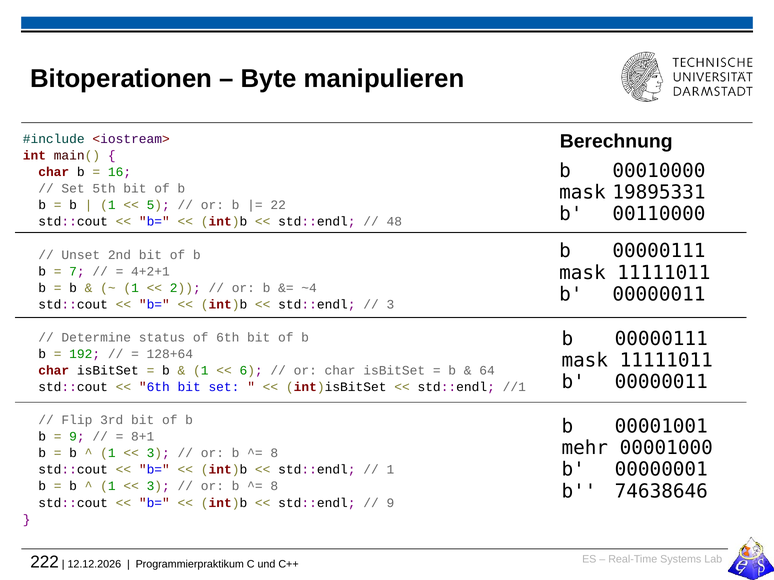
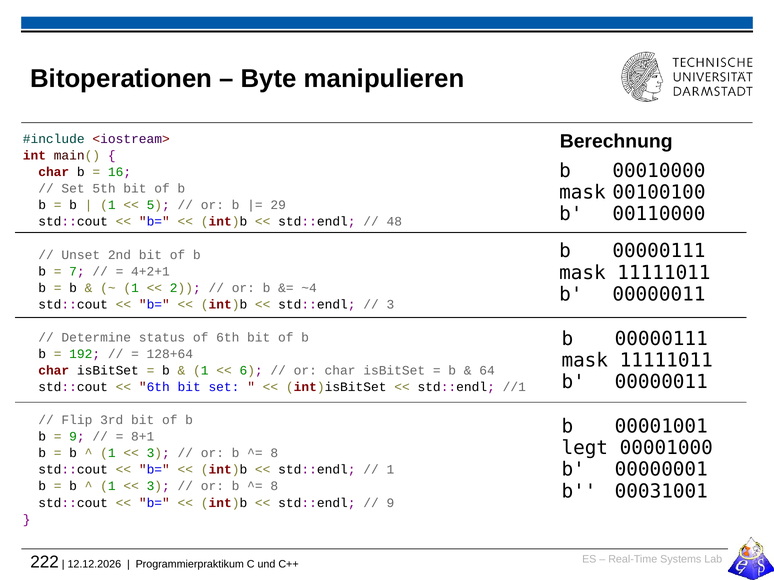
19895331: 19895331 -> 00100100 (659, 192)
22: 22 -> 29 (278, 205)
mehr: mehr -> legt (585, 448)
74638646: 74638646 -> 00031001 (661, 492)
